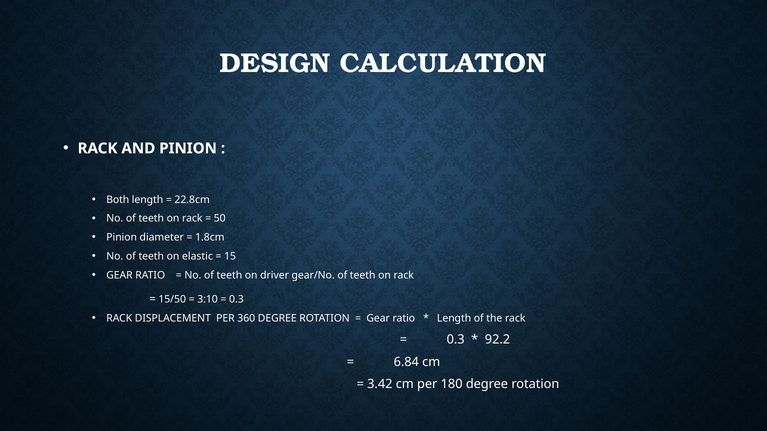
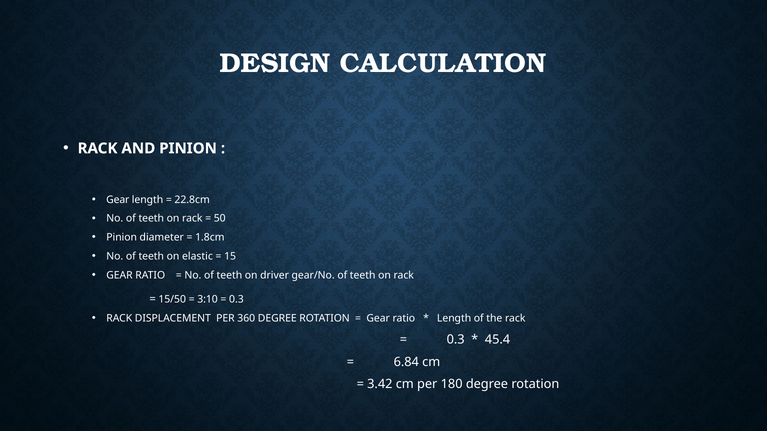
Both: Both -> Gear (118, 200)
92.2: 92.2 -> 45.4 (498, 340)
